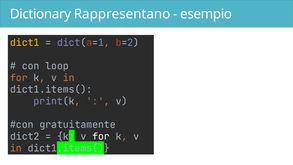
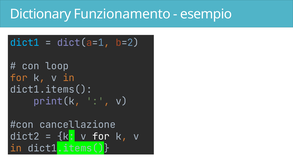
Rappresentano: Rappresentano -> Funzionamento (122, 14)
dict1 colour: yellow -> light blue (25, 43)
gratuitamente: gratuitamente -> cancellazione (78, 125)
